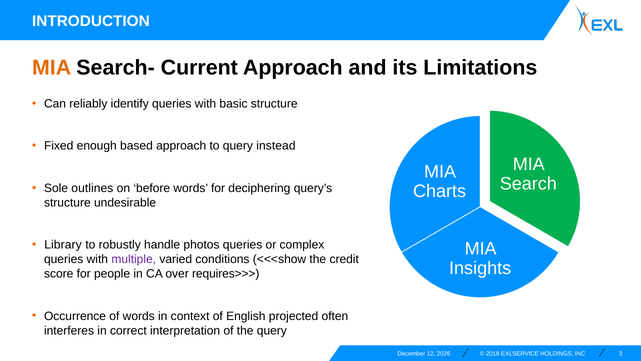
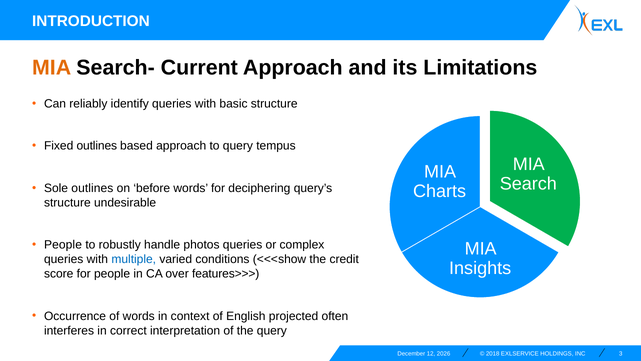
Fixed enough: enough -> outlines (97, 146)
instead: instead -> tempus (276, 146)
Library: Library -> People (63, 245)
multiple colour: purple -> blue (134, 259)
requires>>>: requires>>> -> features>>> (226, 274)
